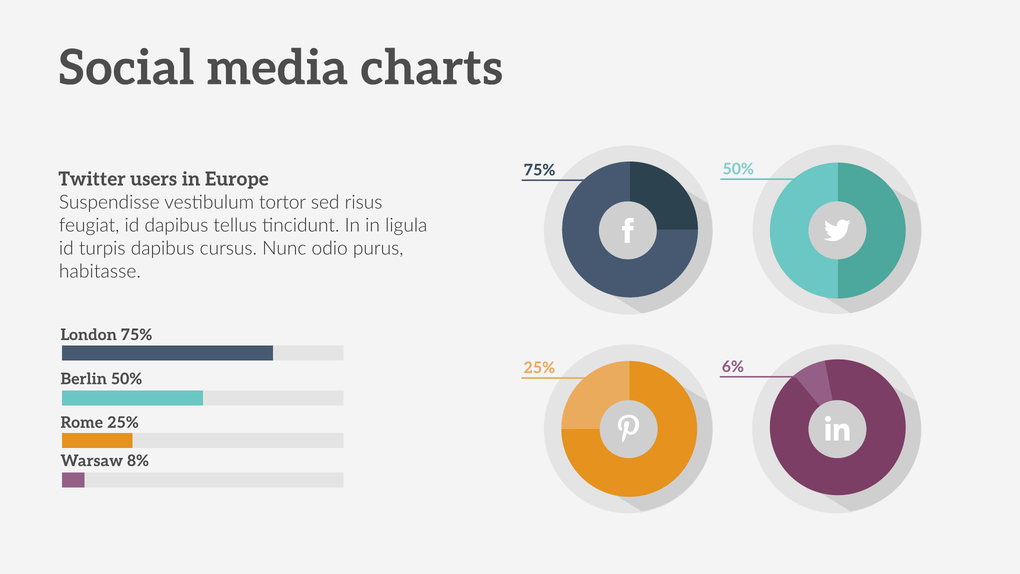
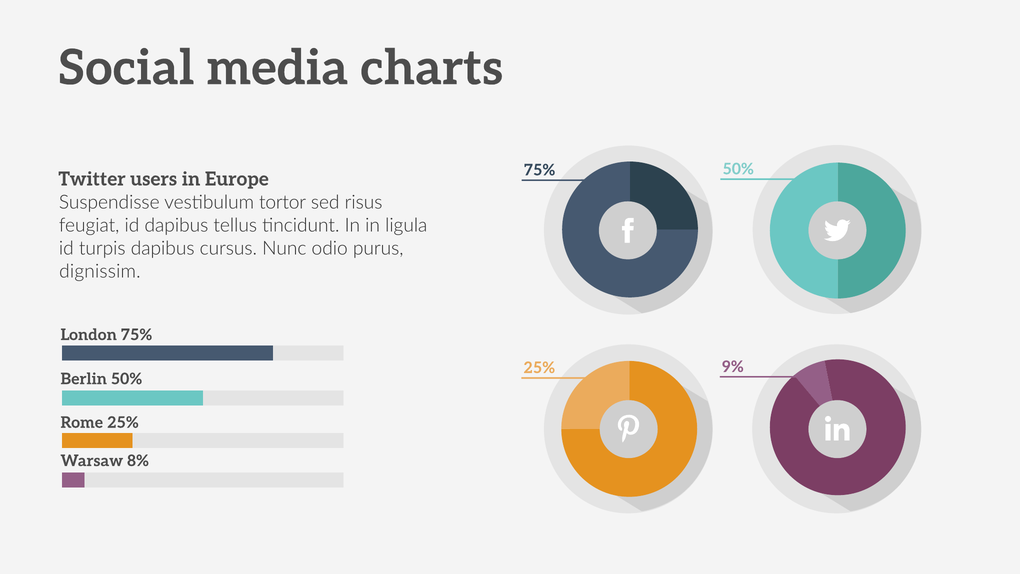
habitasse: habitasse -> dignissim (100, 271)
6%: 6% -> 9% (733, 367)
